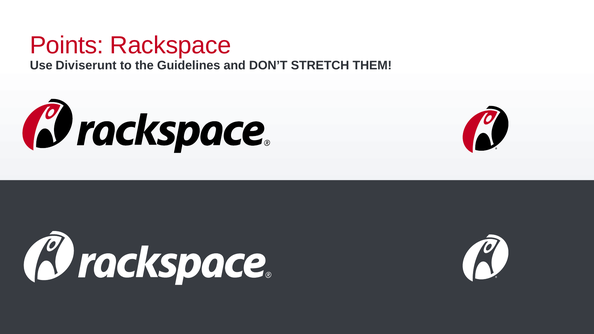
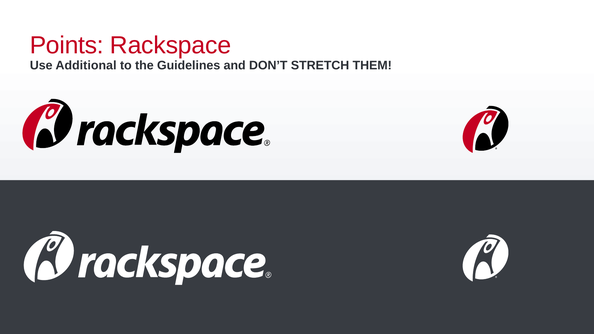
Diviserunt: Diviserunt -> Additional (86, 66)
